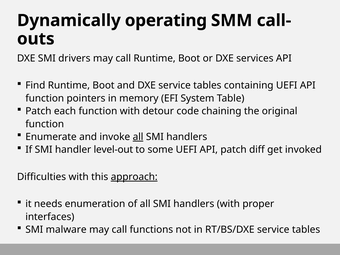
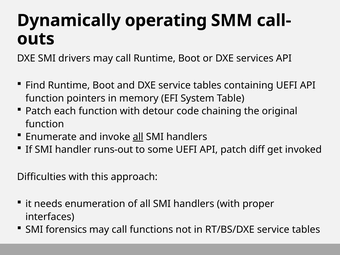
level-out: level-out -> runs-out (113, 150)
approach underline: present -> none (134, 177)
malware: malware -> forensics (66, 230)
